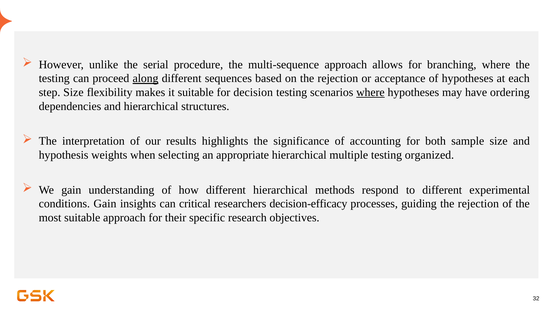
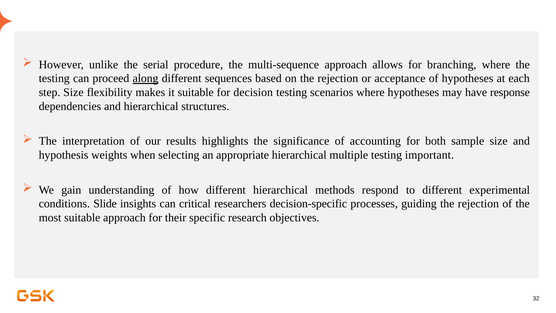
where underline: present -> none (370, 92)
ordering: ordering -> response (510, 92)
organized: organized -> important (429, 155)
conditions Gain: Gain -> Slide (105, 204)
decision-efficacy: decision-efficacy -> decision-specific (308, 204)
